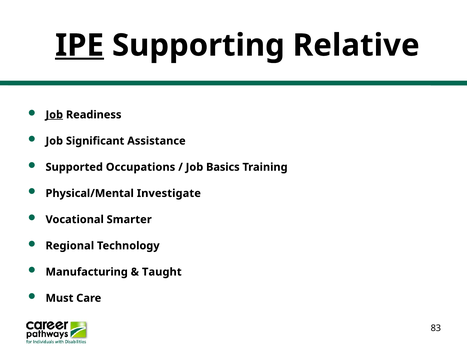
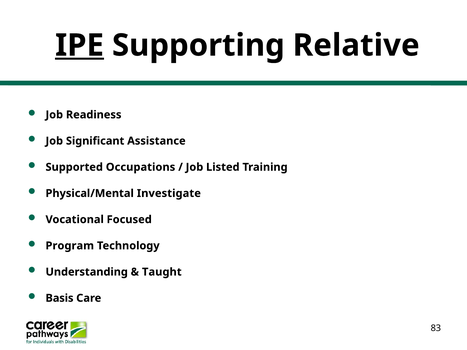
Job underline: present -> none (54, 115)
Basics: Basics -> Listed (223, 167)
Smarter: Smarter -> Focused (129, 220)
Regional: Regional -> Program (70, 246)
Manufacturing: Manufacturing -> Understanding (87, 272)
Must: Must -> Basis (60, 298)
